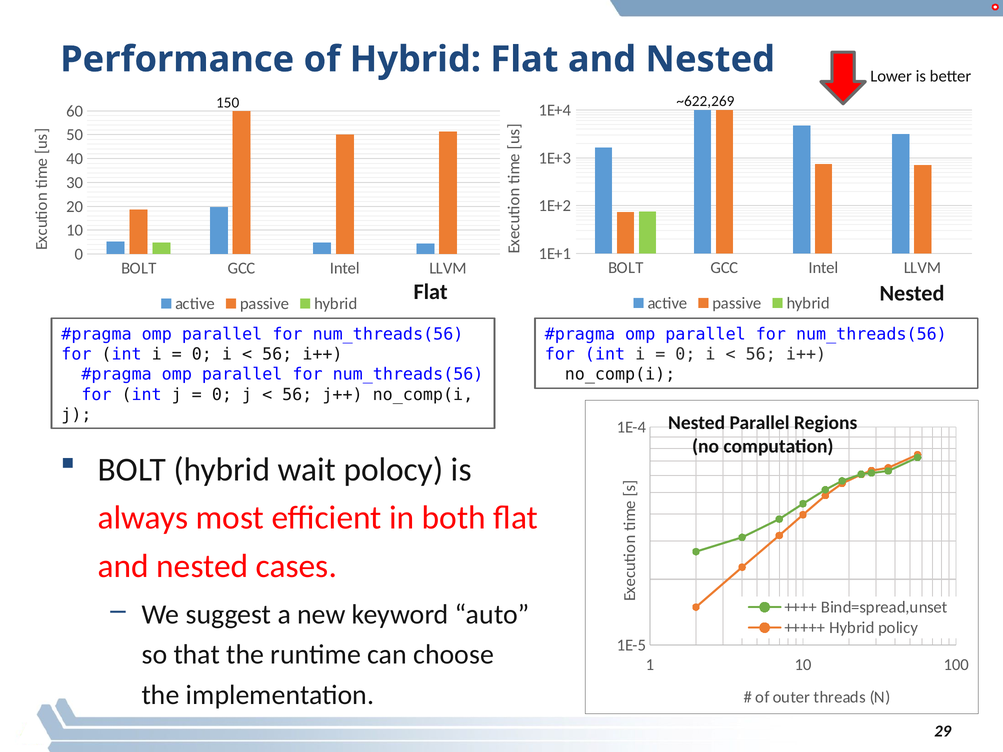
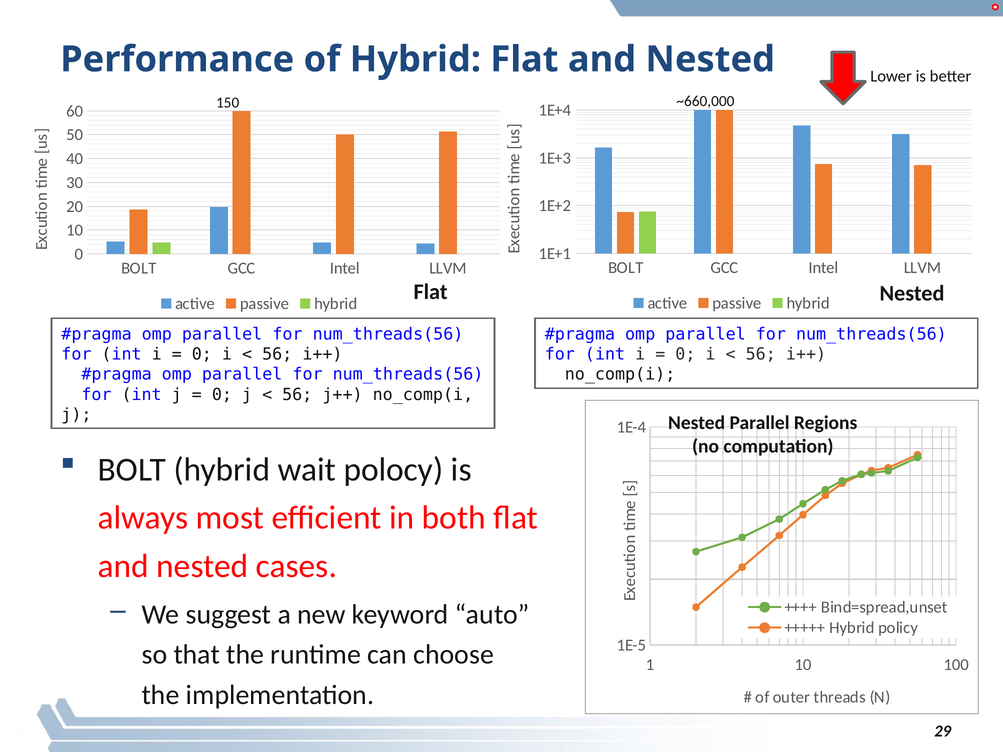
~622,269: ~622,269 -> ~660,000 (705, 101)
